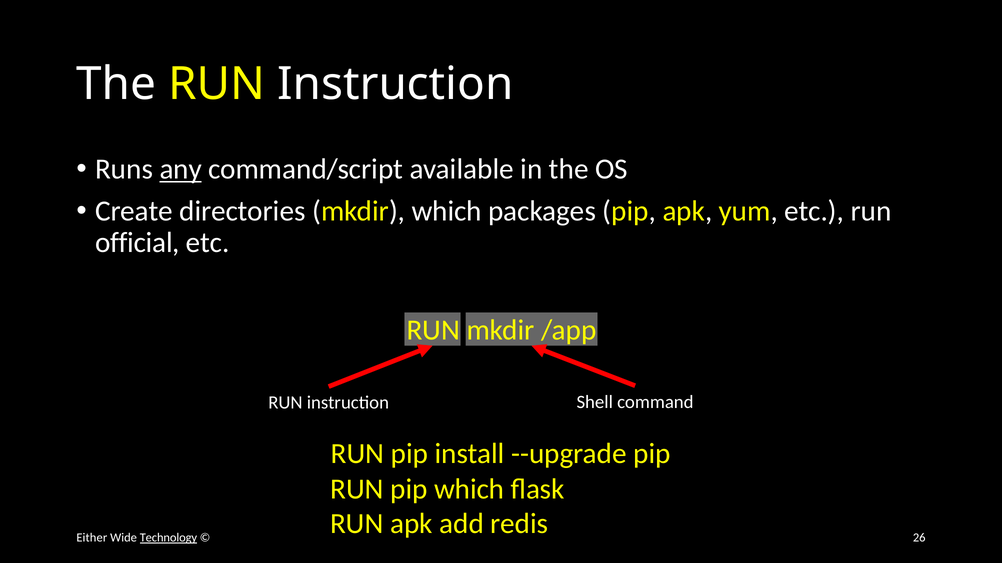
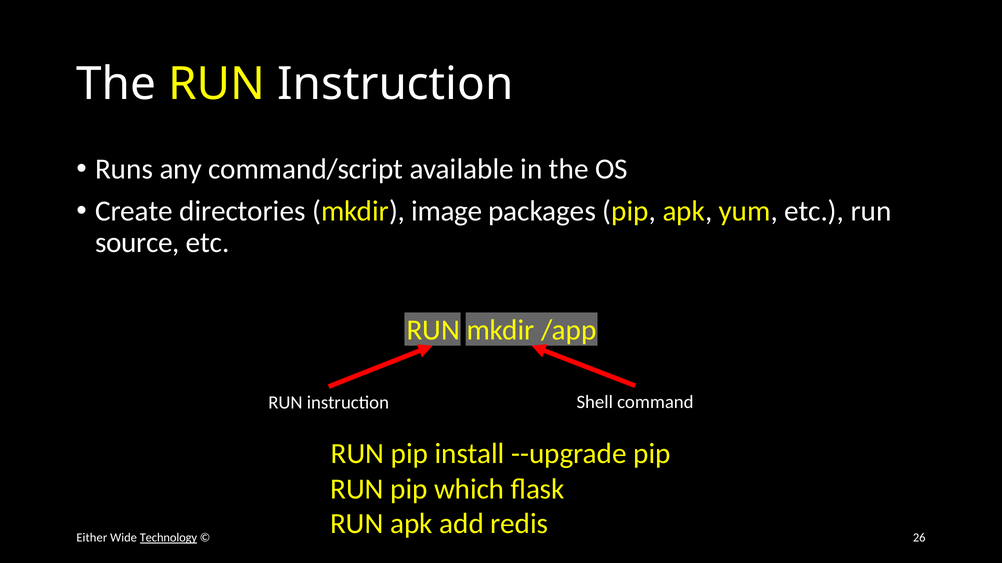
any underline: present -> none (181, 169)
mkdir which: which -> image (447, 211)
official: official -> source (137, 243)
